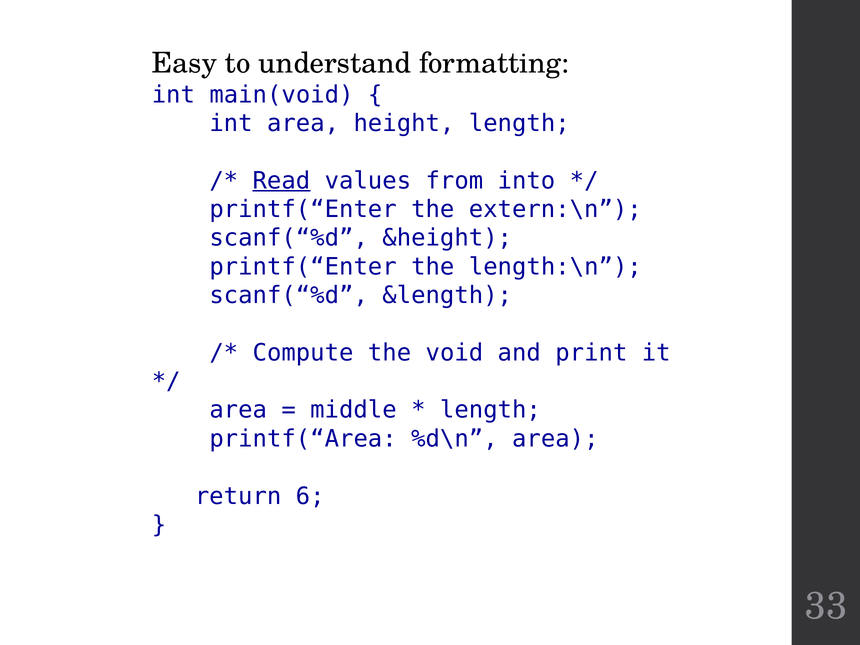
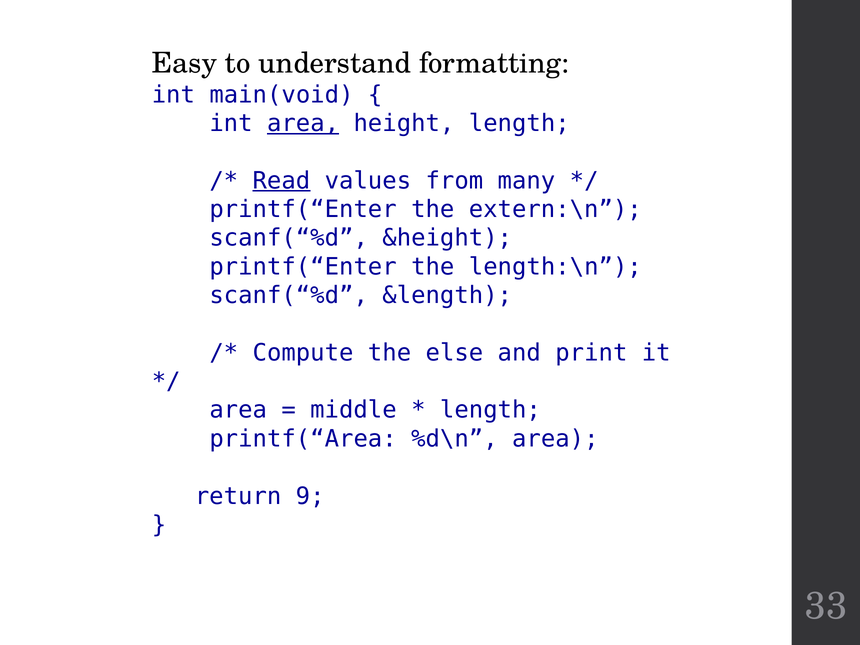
area underline: none -> present (303, 123)
into: into -> many (526, 181)
void: void -> else (454, 353)
6: 6 -> 9 (310, 496)
